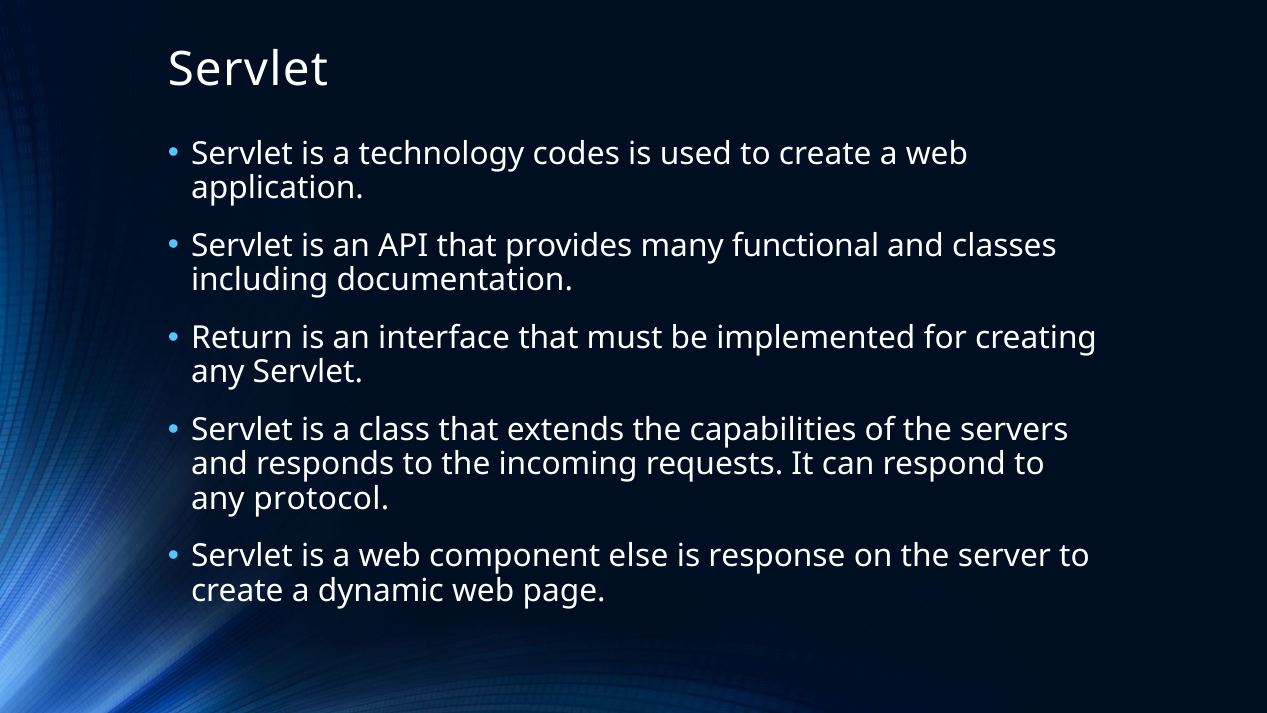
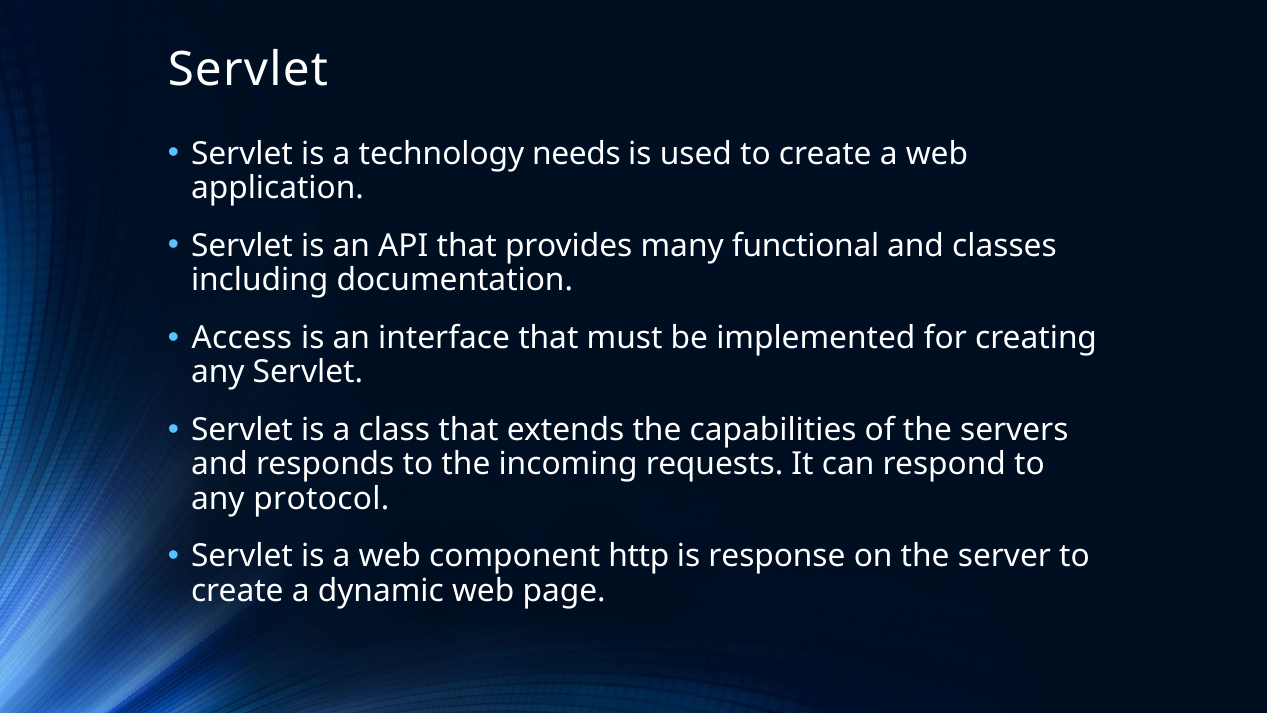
codes: codes -> needs (576, 154)
Return: Return -> Access (242, 338)
else: else -> http (639, 556)
